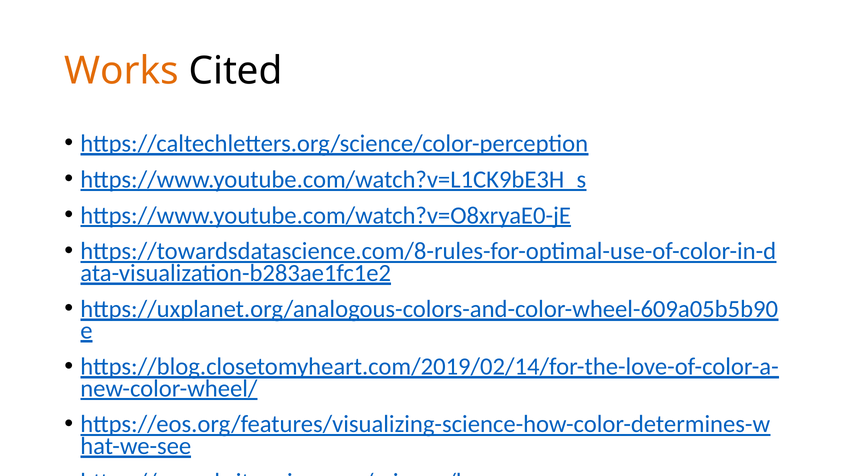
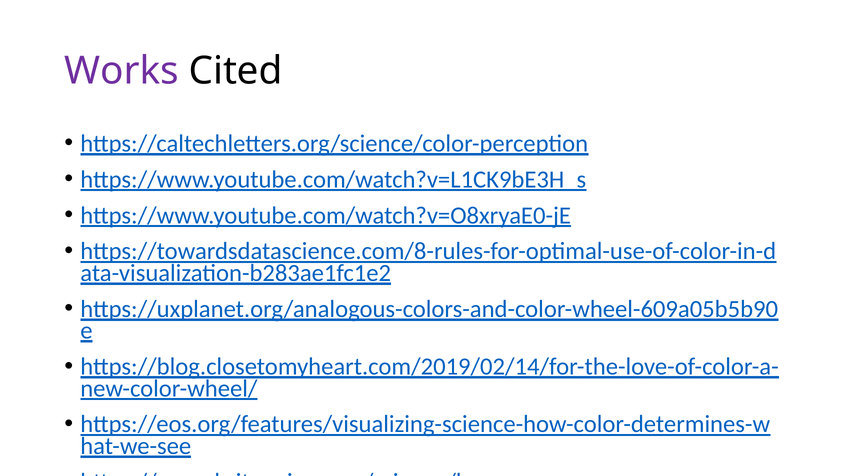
Works colour: orange -> purple (122, 71)
